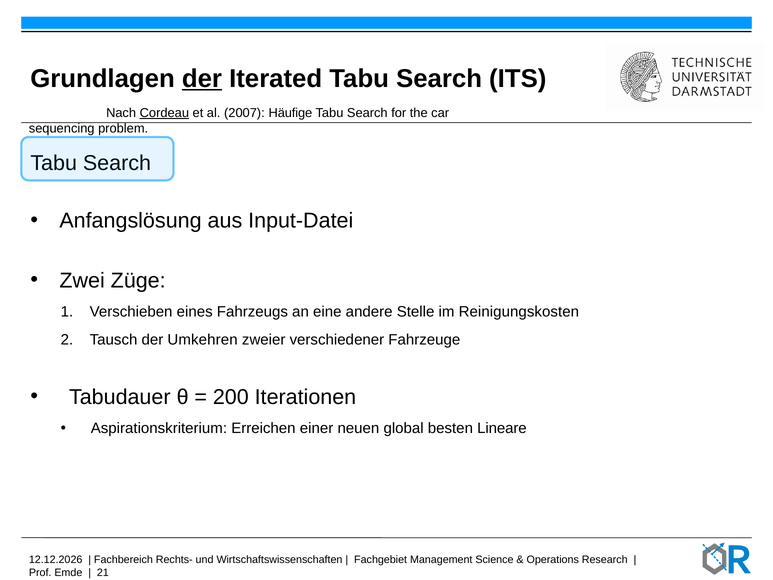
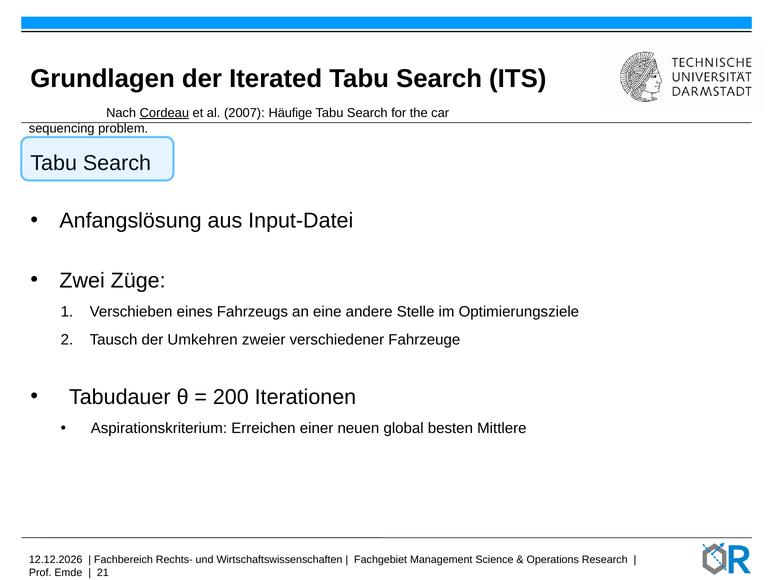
der underline: present -> none (202, 79)
Reinigungskosten: Reinigungskosten -> Optimierungsziele (519, 312)
Lineare: Lineare -> Mittlere (502, 428)
